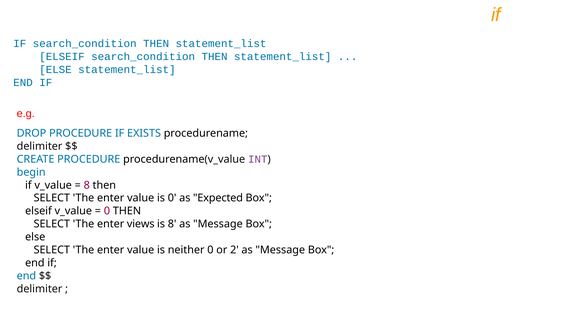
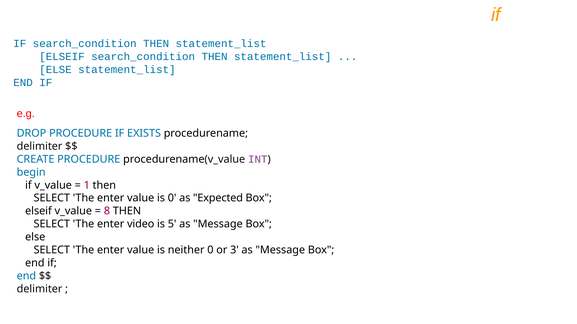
8: 8 -> 1 (87, 185)
0: 0 -> 8 (107, 211)
views: views -> video (141, 224)
is 8: 8 -> 5 (172, 224)
2: 2 -> 3 (234, 250)
